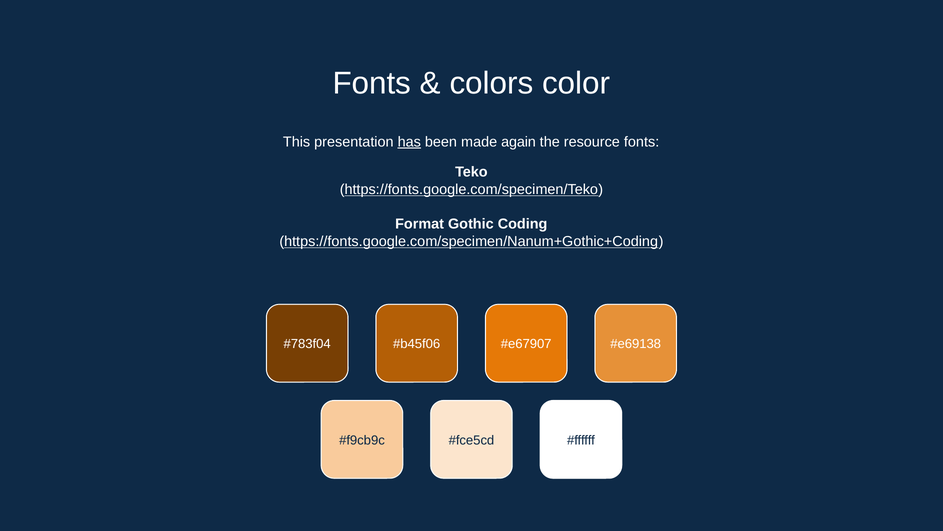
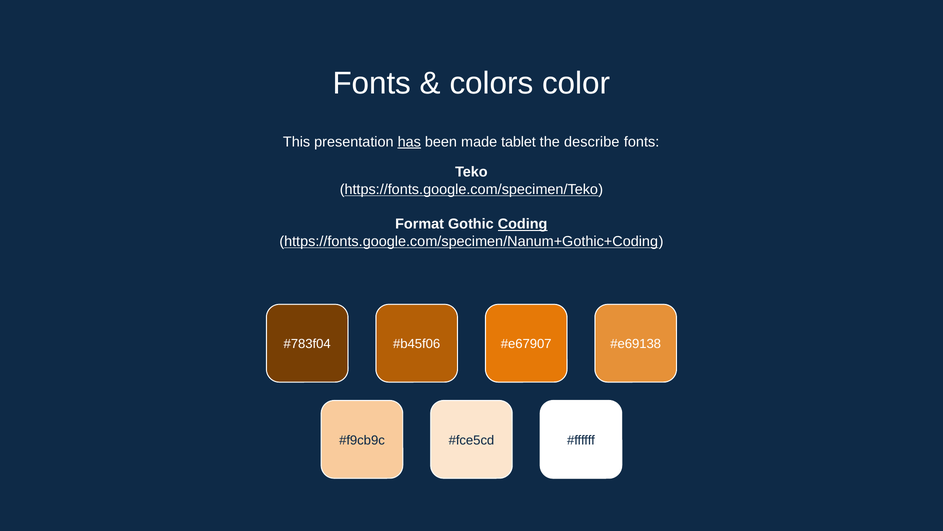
again: again -> tablet (518, 142)
resource: resource -> describe (592, 142)
Coding underline: none -> present (523, 224)
